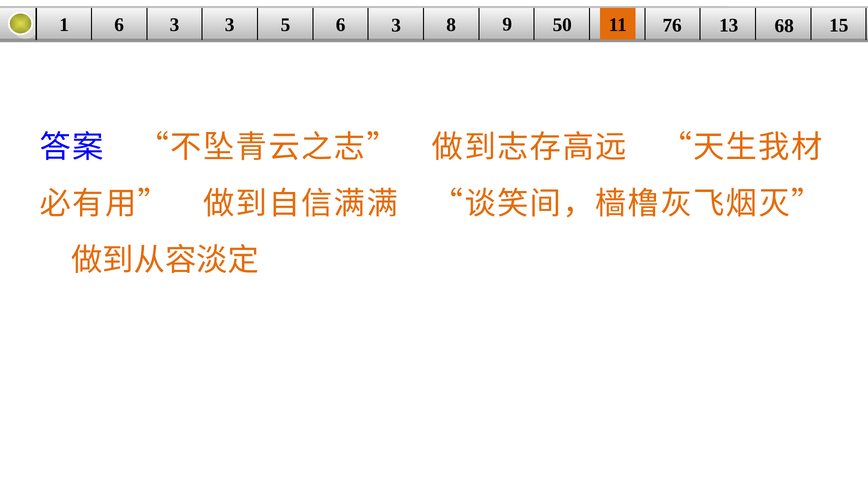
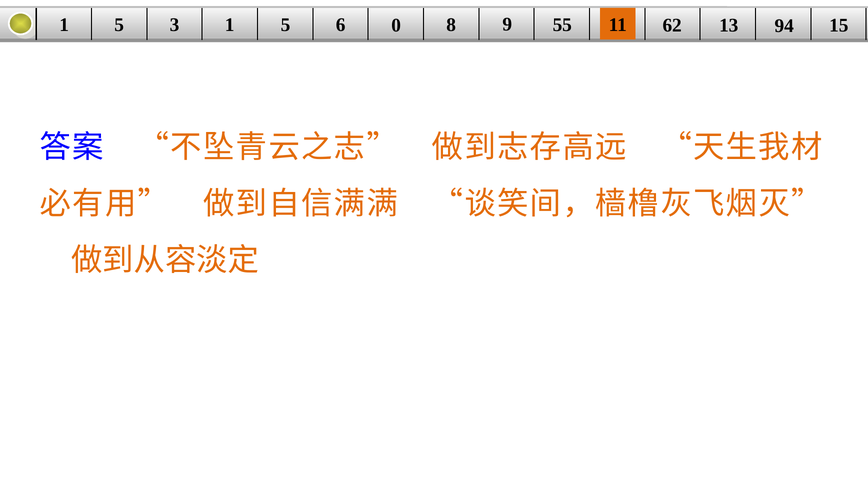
6: 6 -> 5 (119, 25)
3 3: 3 -> 1 (230, 25)
5 6 3: 3 -> 0 (396, 25)
50: 50 -> 55 (562, 25)
76: 76 -> 62 (672, 25)
68: 68 -> 94 (784, 26)
